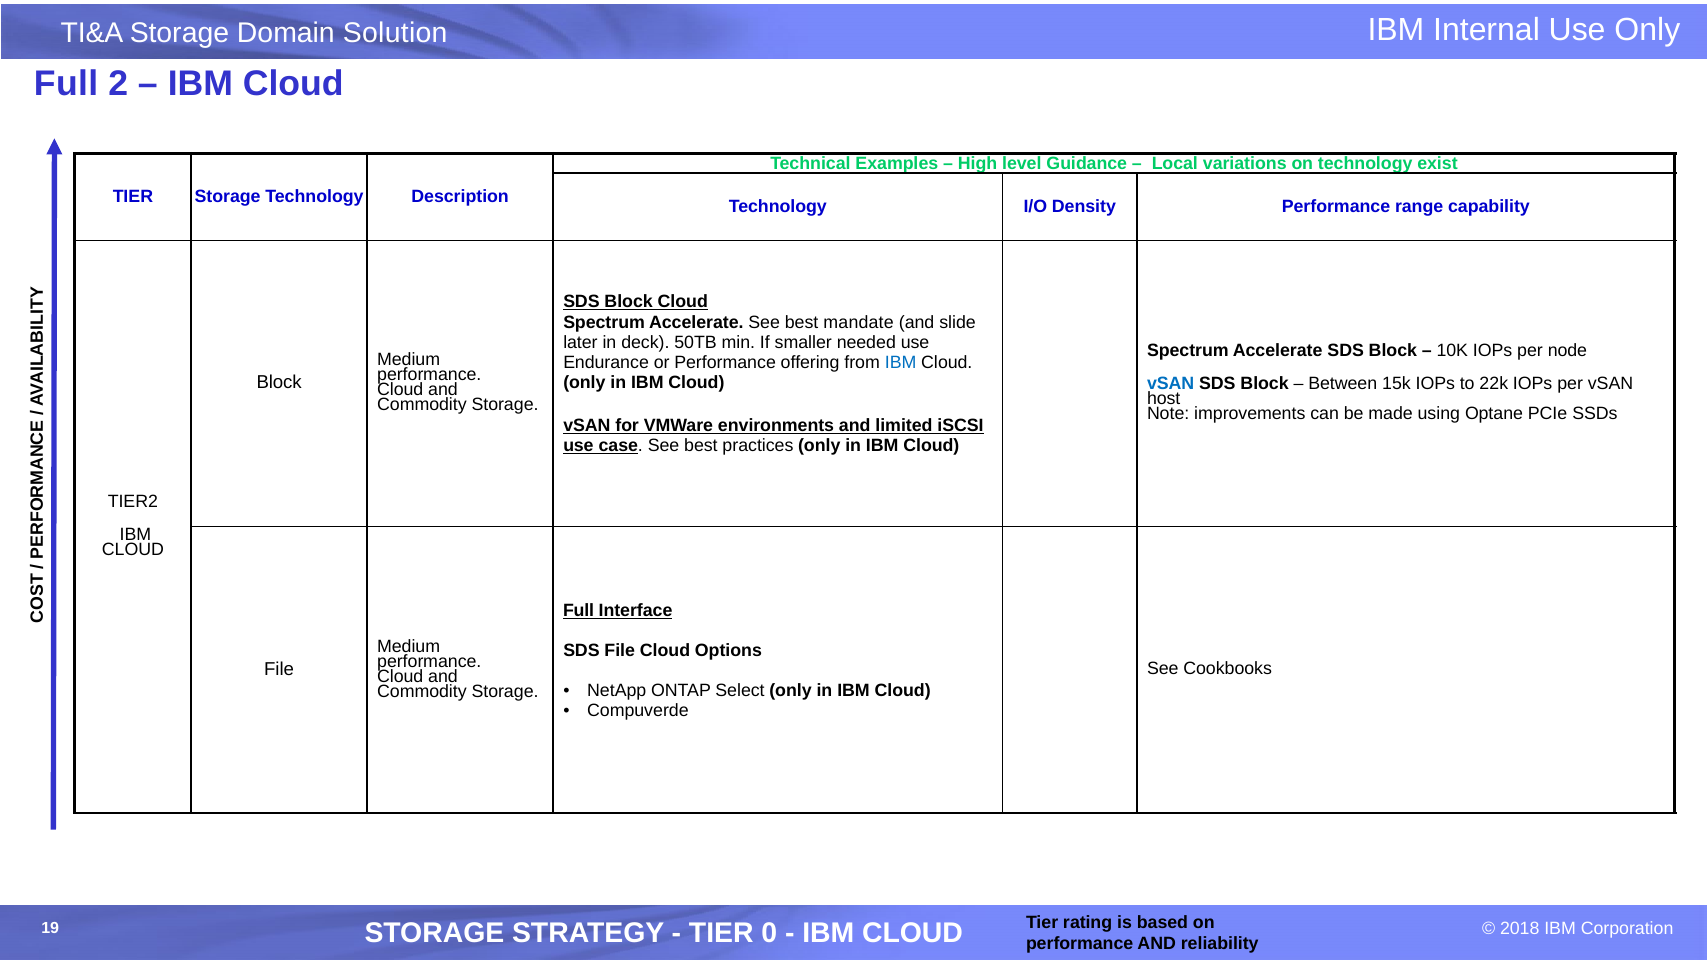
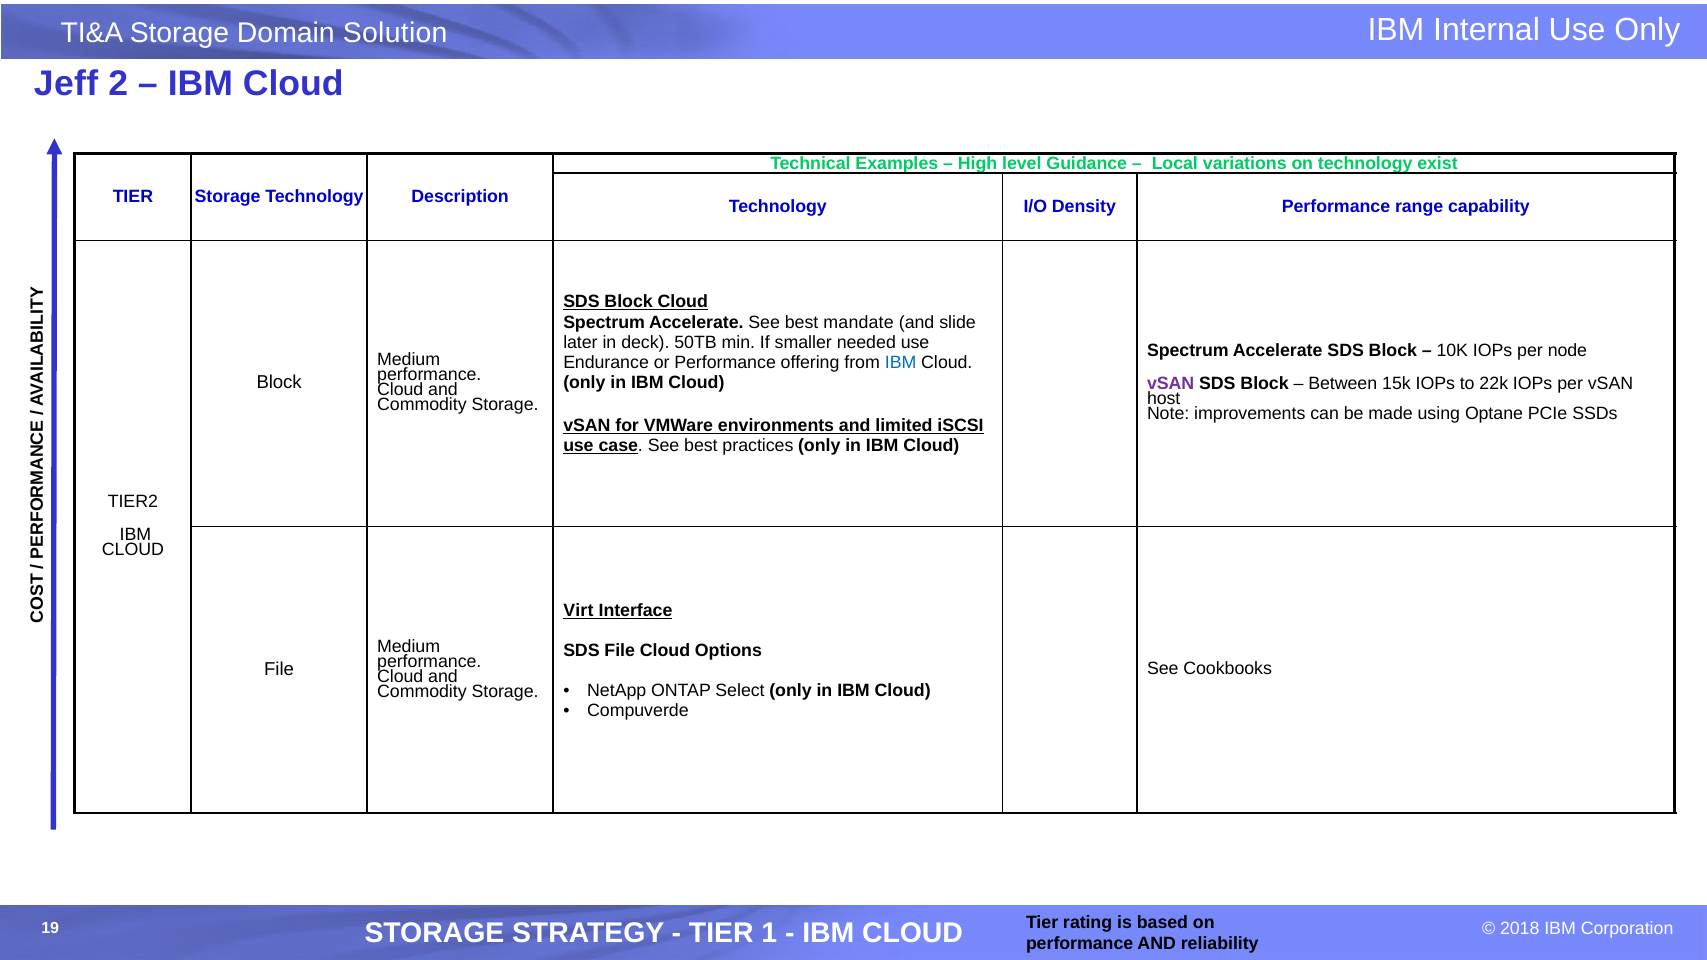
Full: Full -> Jeff (66, 84)
vSAN colour: blue -> purple (1171, 384)
Full: Full -> Virt (578, 611)
0: 0 -> 1 (769, 933)
